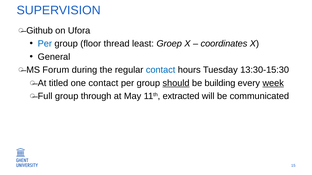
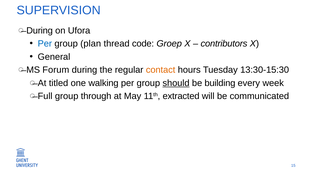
Github: Github -> During (40, 31)
floor: floor -> plan (91, 44)
least: least -> code (143, 44)
coordinates: coordinates -> contributors (224, 44)
contact colour: blue -> orange (161, 70)
one contact: contact -> walking (103, 83)
week underline: present -> none (273, 83)
